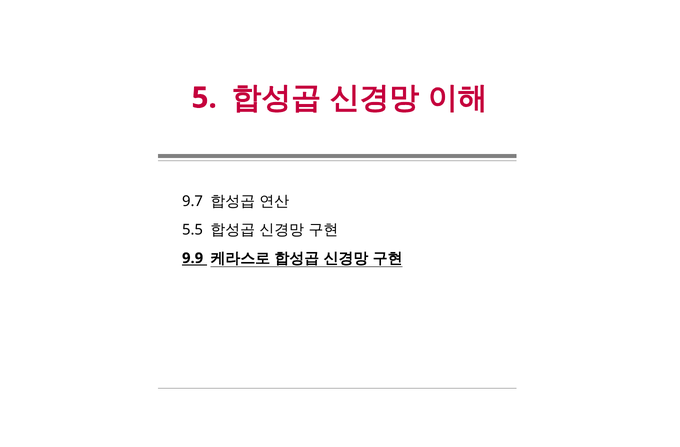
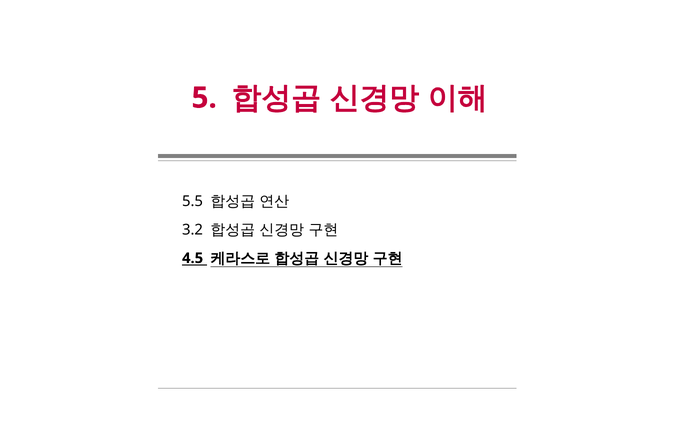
9.7: 9.7 -> 5.5 (193, 201)
5.5: 5.5 -> 3.2 (193, 229)
9.9: 9.9 -> 4.5 (193, 258)
